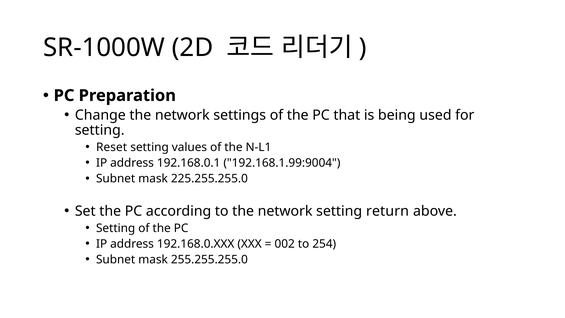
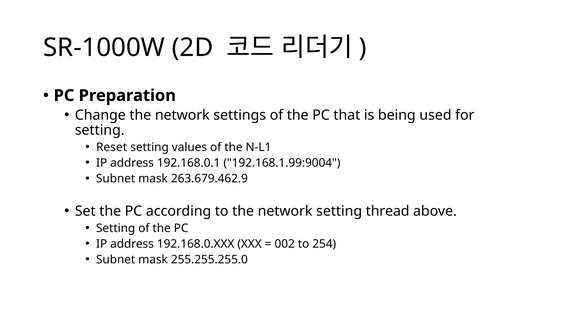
225.255.255.0: 225.255.255.0 -> 263.679.462.9 (209, 178)
return: return -> thread (388, 211)
